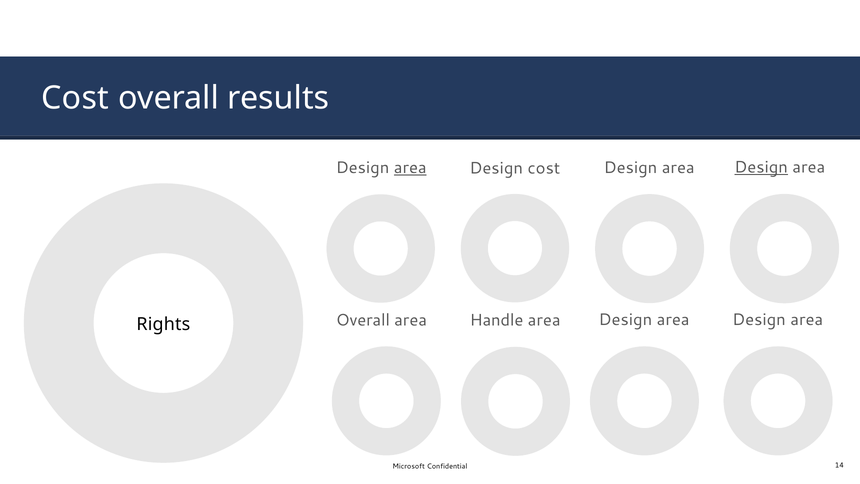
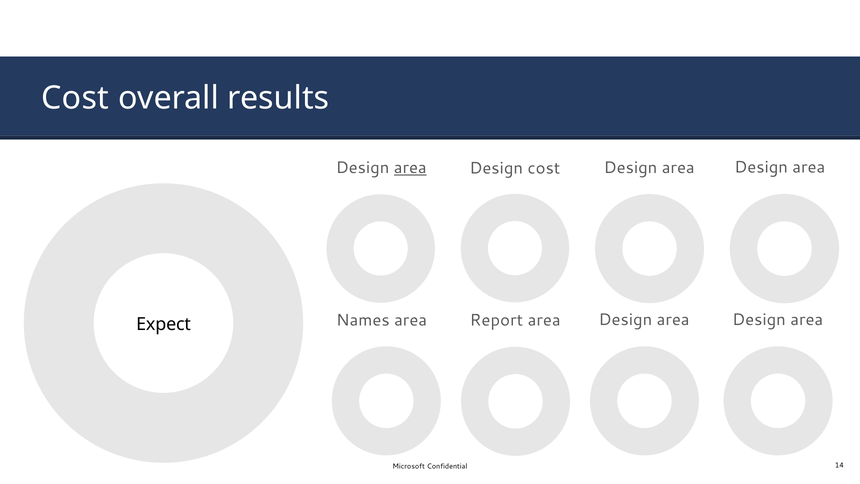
Design underline: present -> none (761, 167)
Overall: Overall -> Names (363, 320)
Handle: Handle -> Report (496, 320)
Rights: Rights -> Expect (164, 324)
